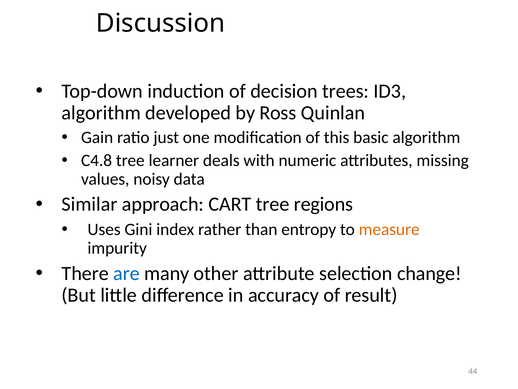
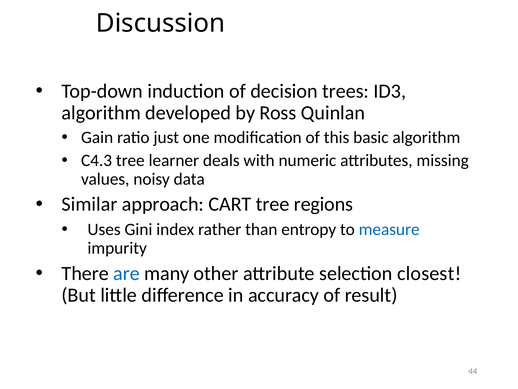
C4.8: C4.8 -> C4.3 (97, 160)
measure colour: orange -> blue (389, 229)
change: change -> closest (429, 273)
